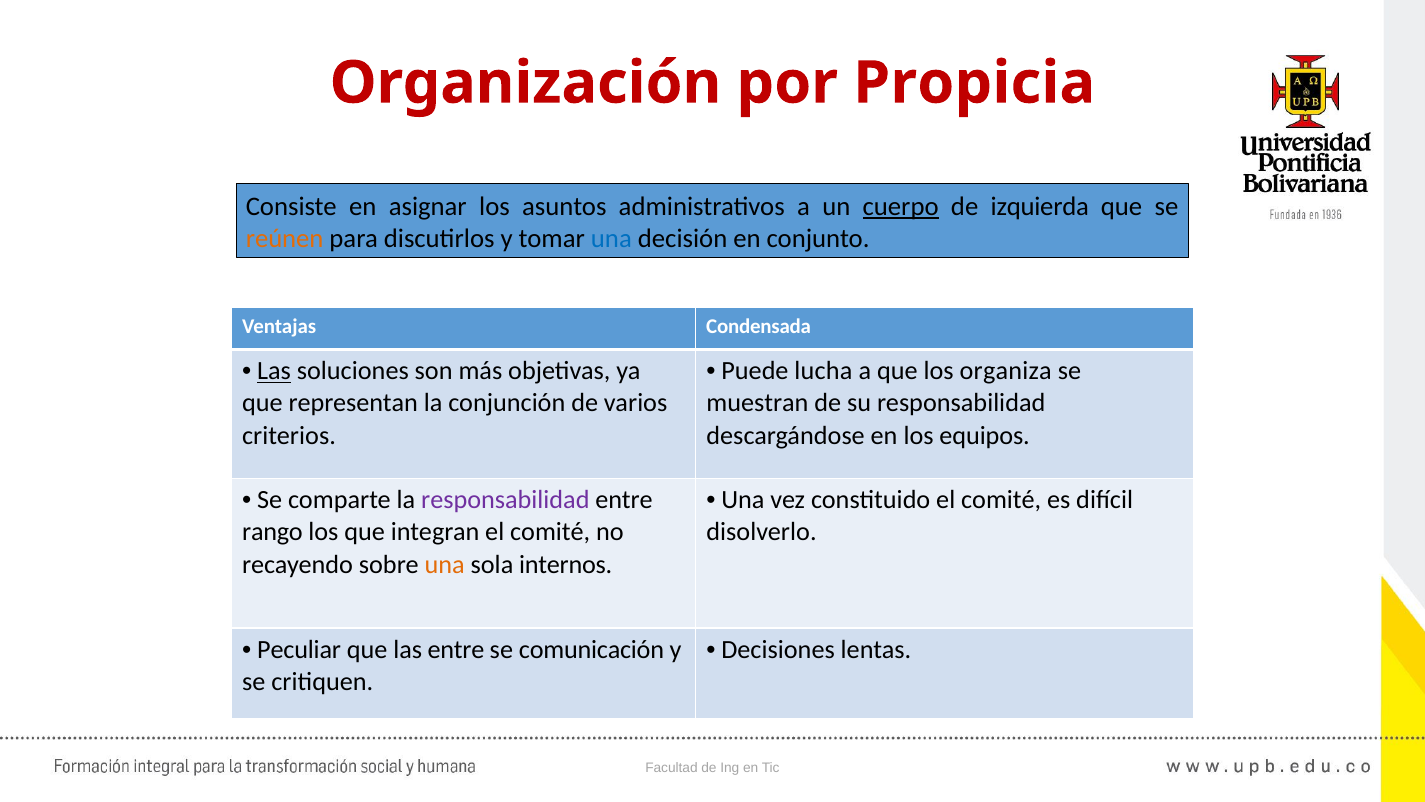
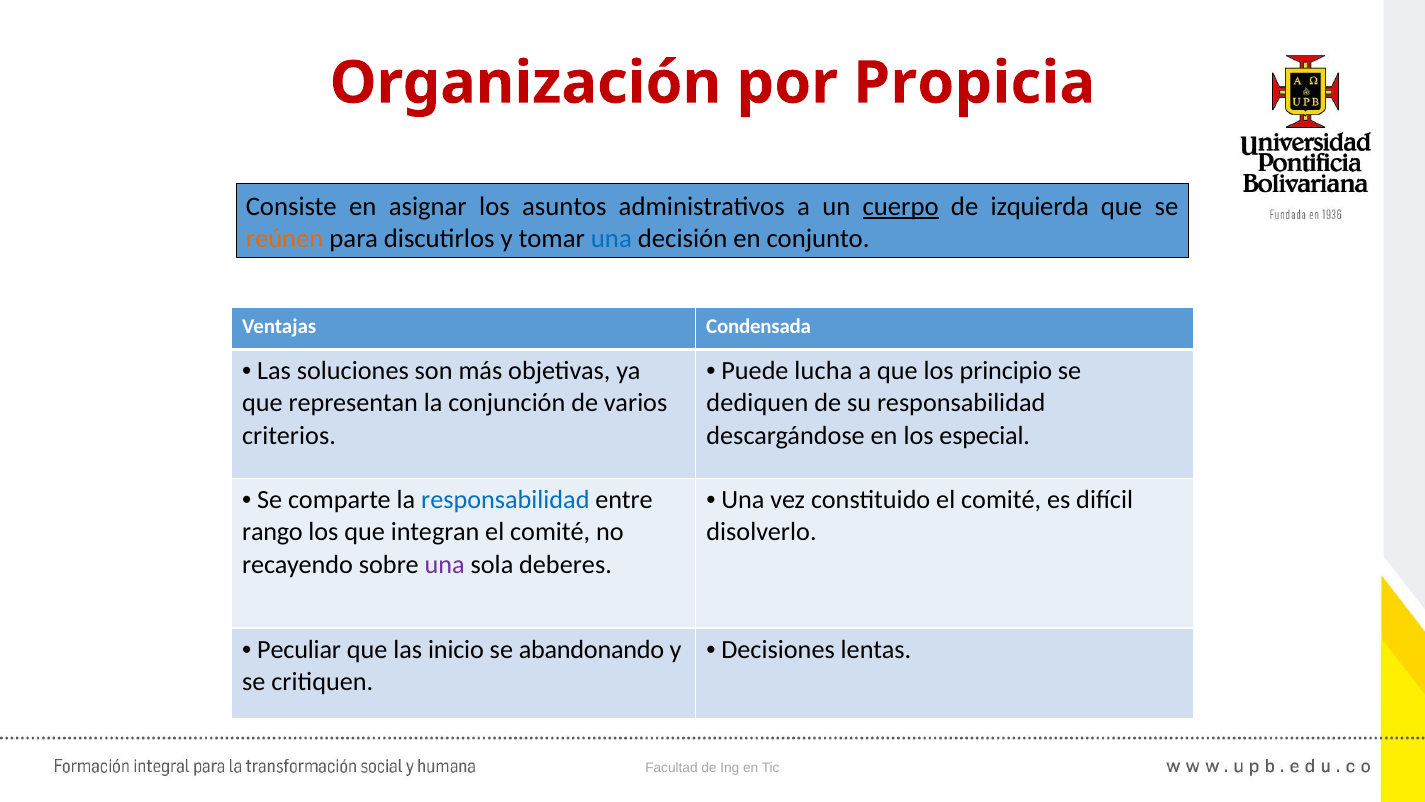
Las underline: present -> none (274, 371)
organiza: organiza -> principio (1006, 371)
muestran: muestran -> dediquen (757, 403)
equipos: equipos -> especial (985, 435)
responsabilidad colour: purple -> blue (505, 500)
una colour: orange -> purple (445, 564)
internos: internos -> deberes (566, 564)
las entre: entre -> inicio (456, 649)
comunicación: comunicación -> abandonando (592, 649)
